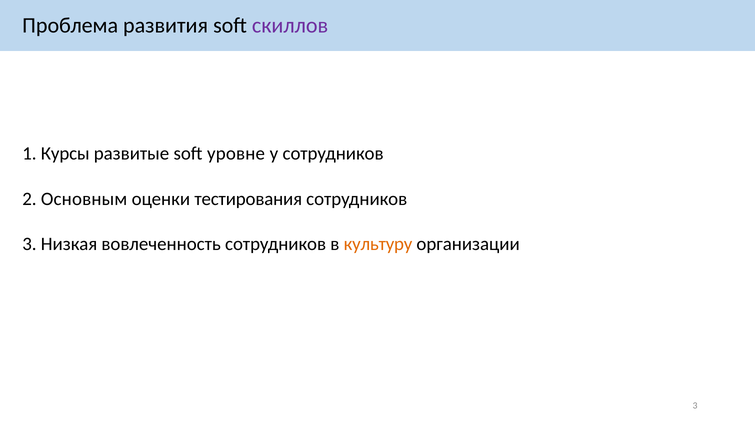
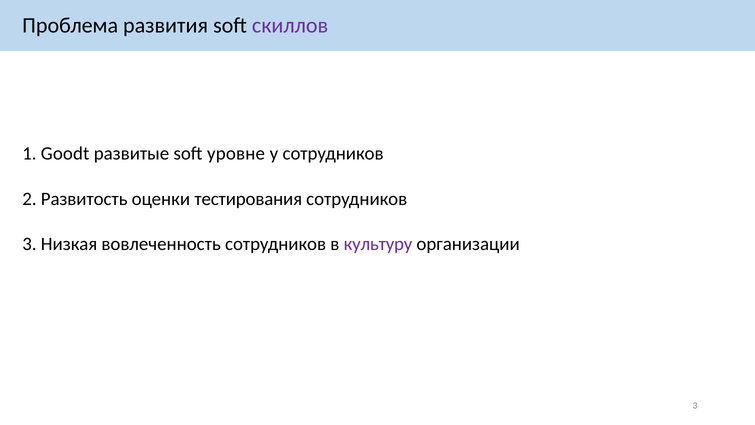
Курсы: Курсы -> Goodt (65, 153)
Основным: Основным -> Развитость (84, 199)
культуру colour: orange -> purple (378, 244)
